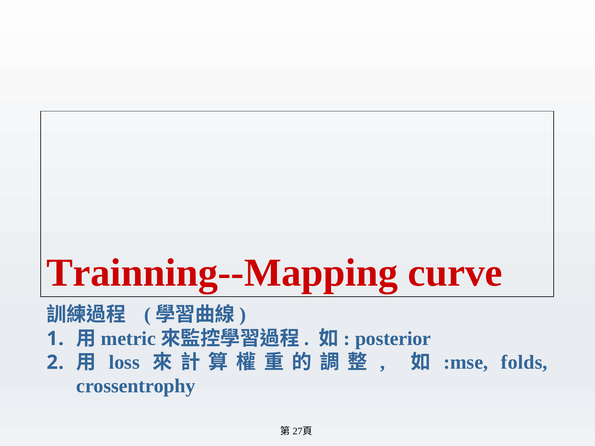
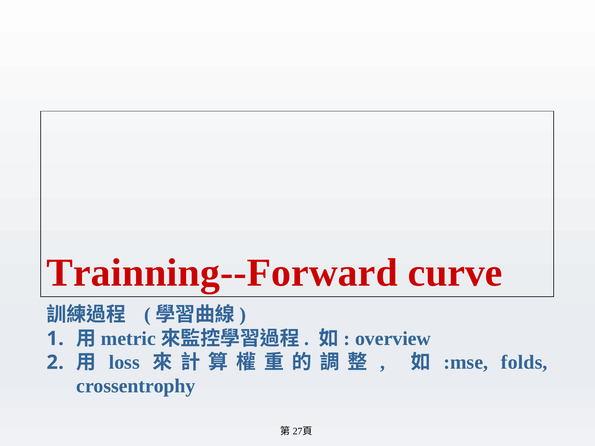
Trainning--Mapping: Trainning--Mapping -> Trainning--Forward (222, 273)
posterior: posterior -> overview (393, 339)
